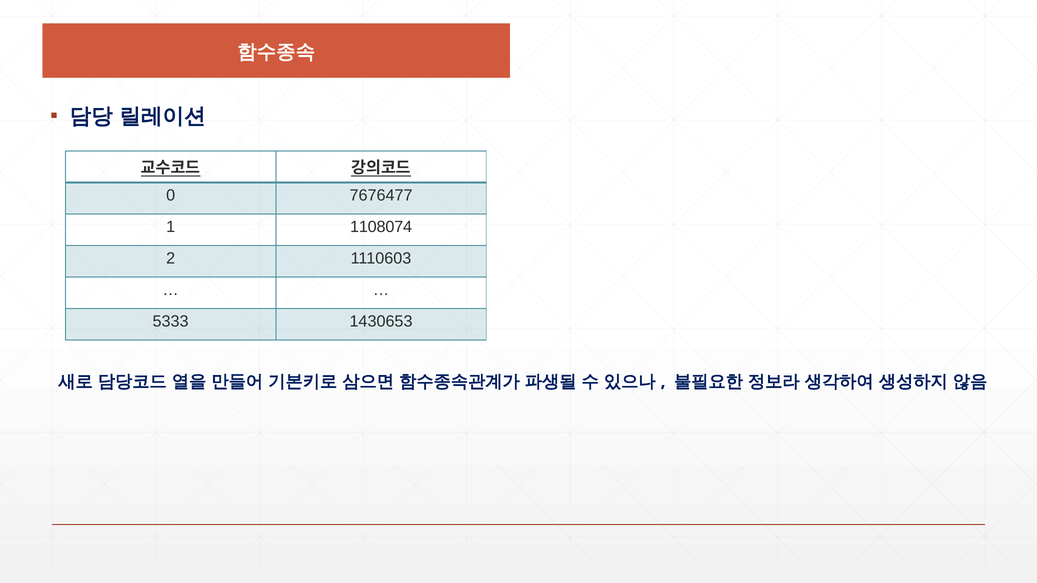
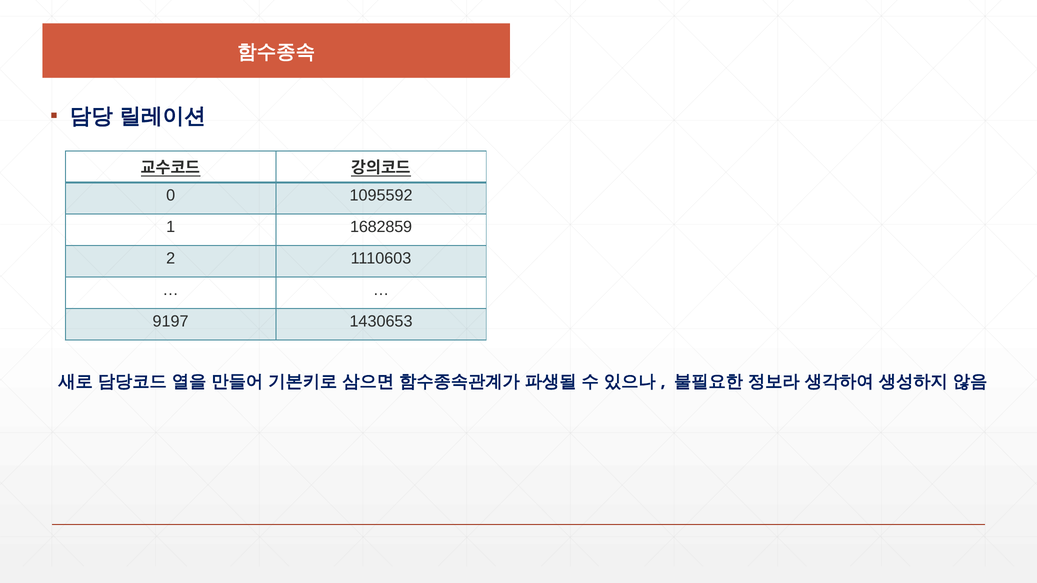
7676477: 7676477 -> 1095592 (381, 196)
1108074: 1108074 -> 1682859 (381, 227)
5333: 5333 -> 9197 (171, 322)
